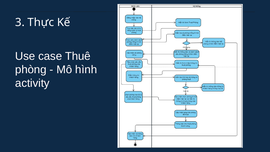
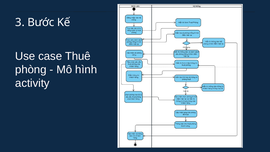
Thực: Thực -> Bước (41, 22)
